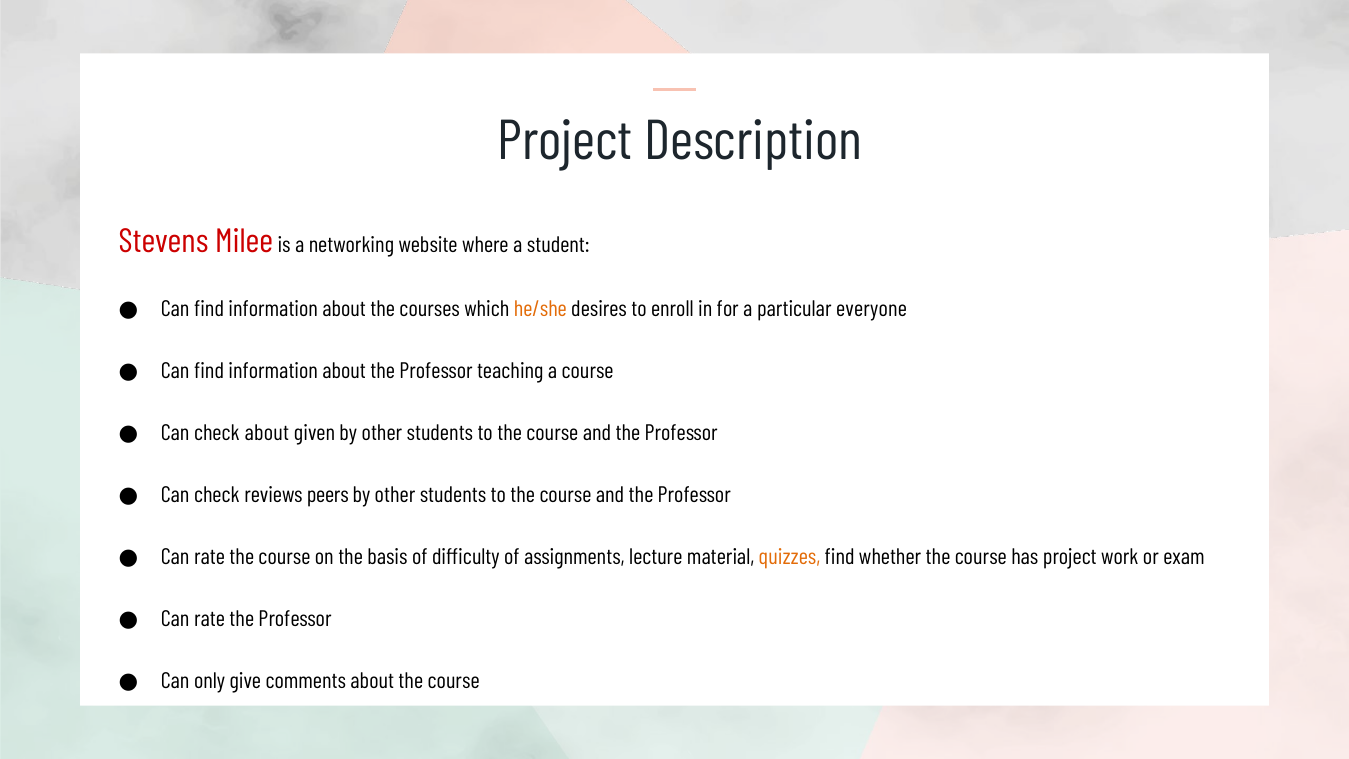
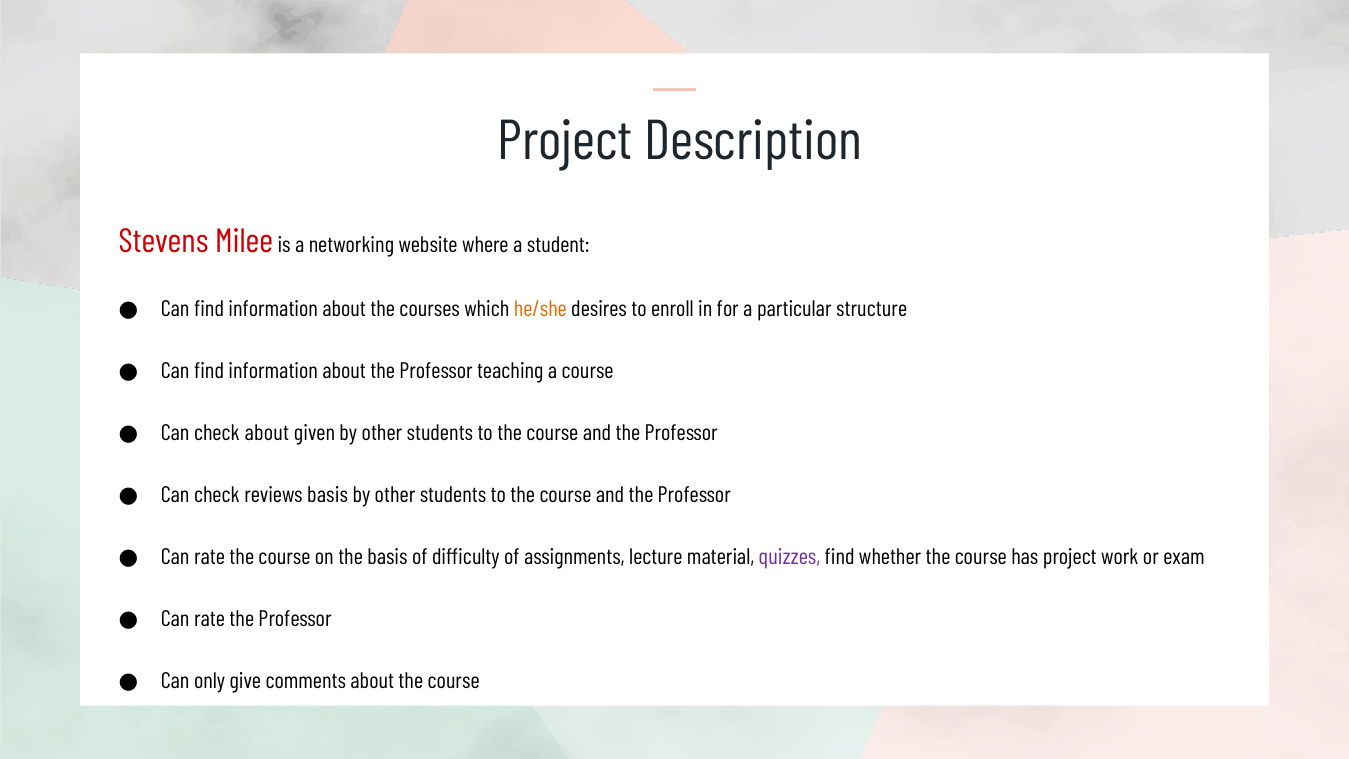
everyone: everyone -> structure (872, 309)
reviews peers: peers -> basis (328, 495)
quizzes colour: orange -> purple (790, 557)
